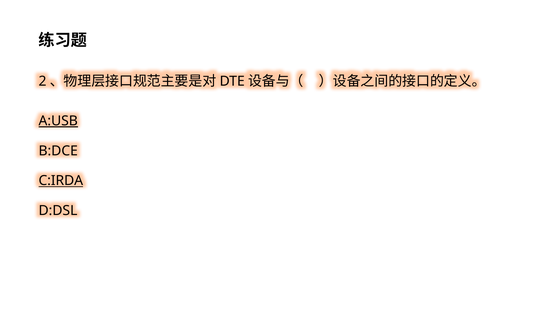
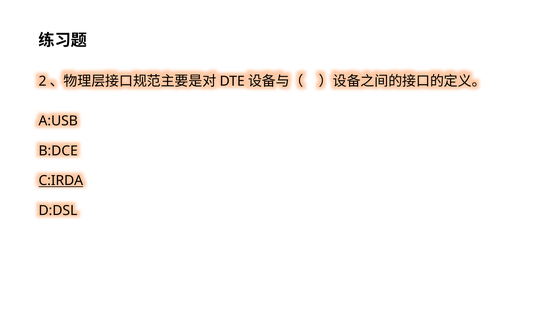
A:USB underline: present -> none (58, 121)
